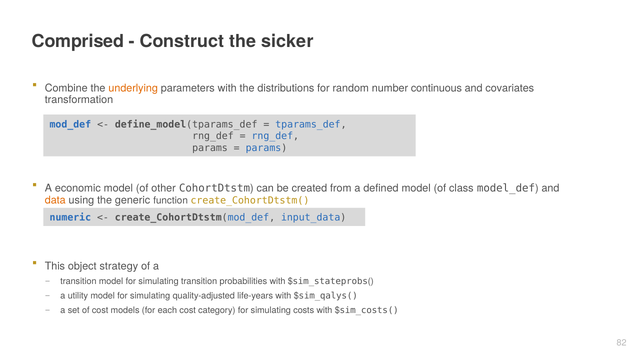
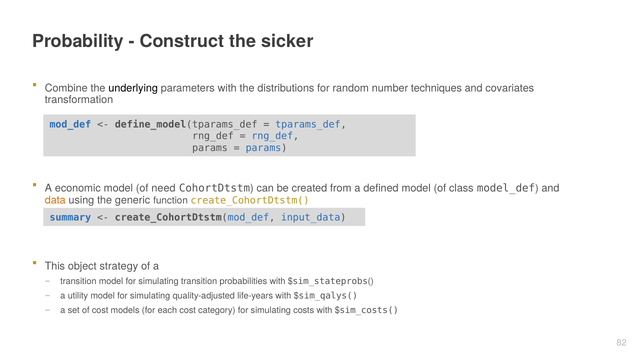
Comprised: Comprised -> Probability (78, 41)
underlying colour: orange -> black (133, 88)
continuous: continuous -> techniques (436, 88)
other: other -> need (163, 189)
numeric: numeric -> summary (70, 218)
